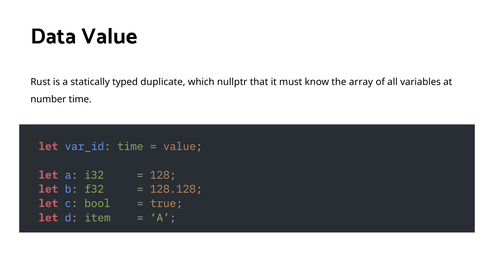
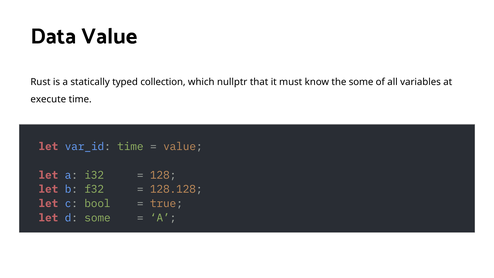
duplicate: duplicate -> collection (163, 82)
the array: array -> some (361, 82)
number: number -> execute (48, 99)
d item: item -> some (98, 218)
